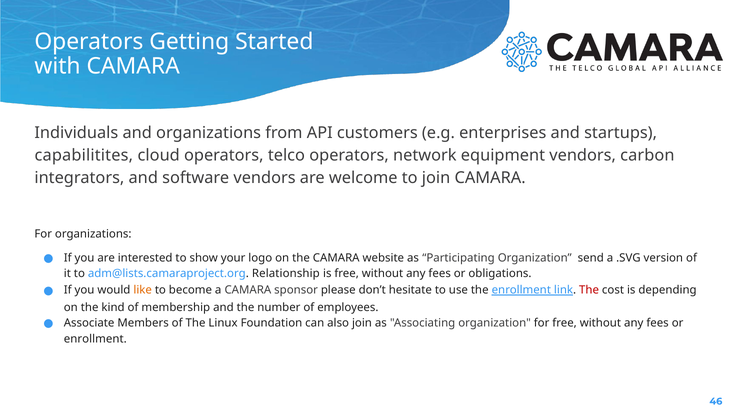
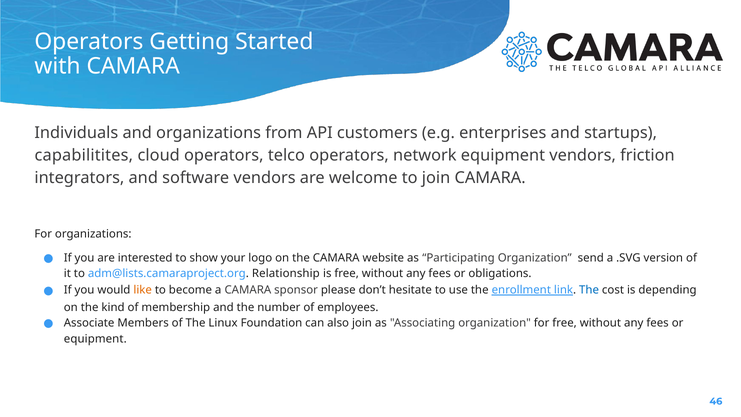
carbon: carbon -> friction (647, 156)
The colour: red -> blue (589, 290)
enrollment: enrollment -> equipment (95, 339)
